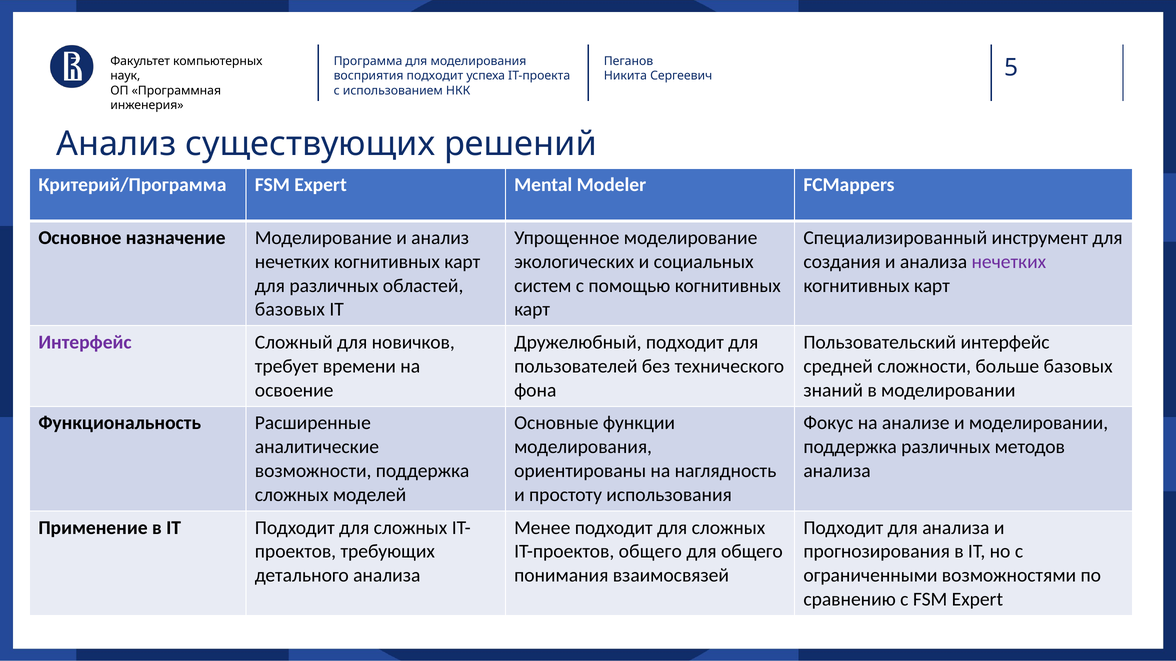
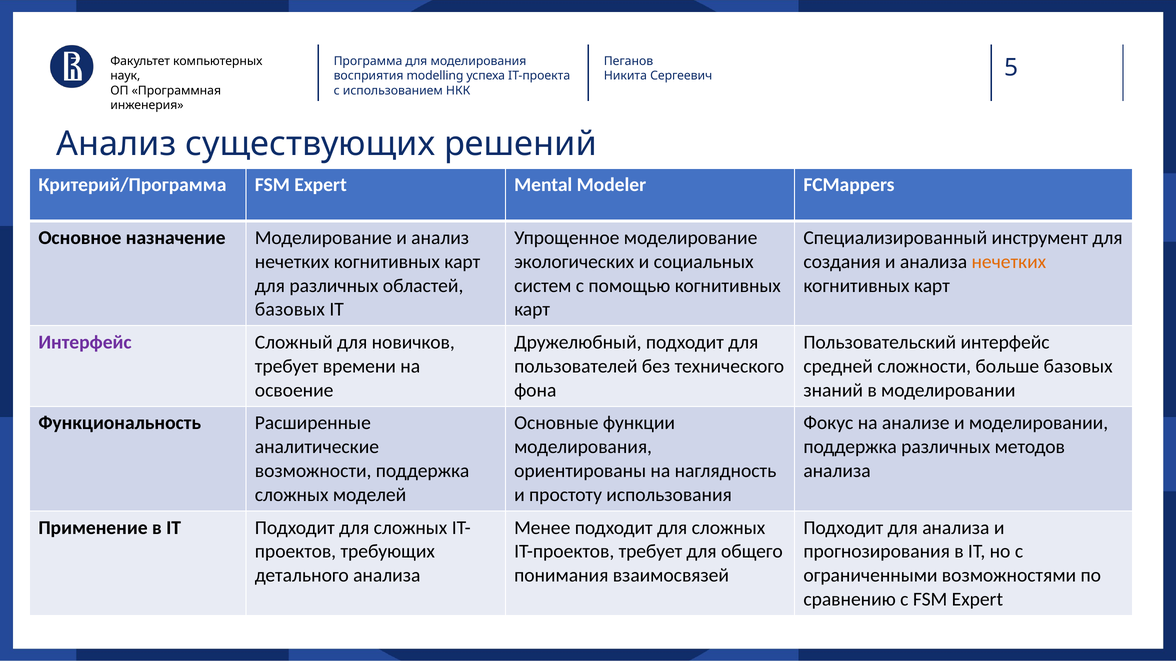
восприятия подходит: подходит -> modelling (435, 76)
нечетких colour: purple -> orange (1009, 262)
IT-проектов общего: общего -> требует (650, 552)
